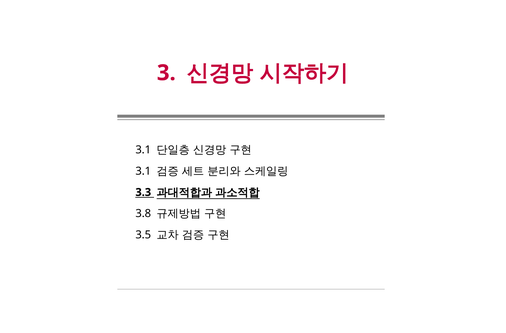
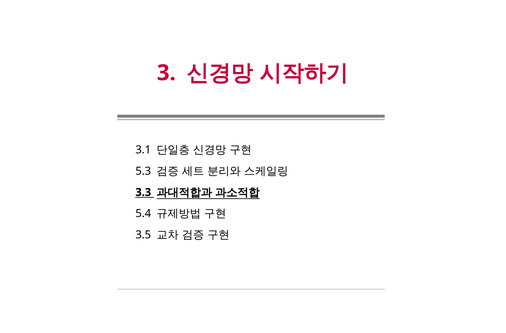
3.1: 3.1 -> 5.3 (143, 171)
3.8: 3.8 -> 5.4 (143, 213)
